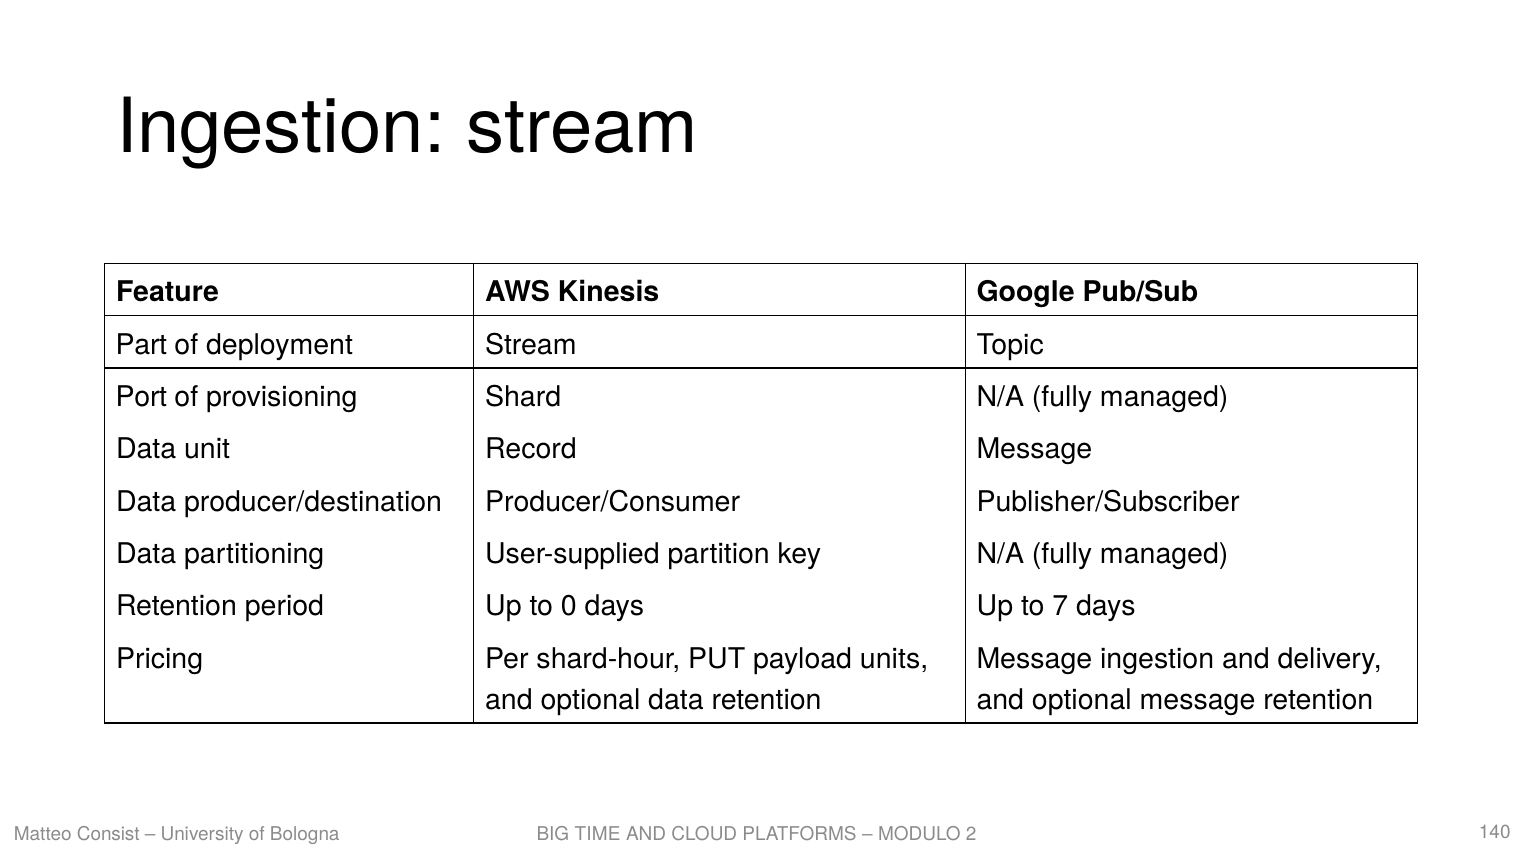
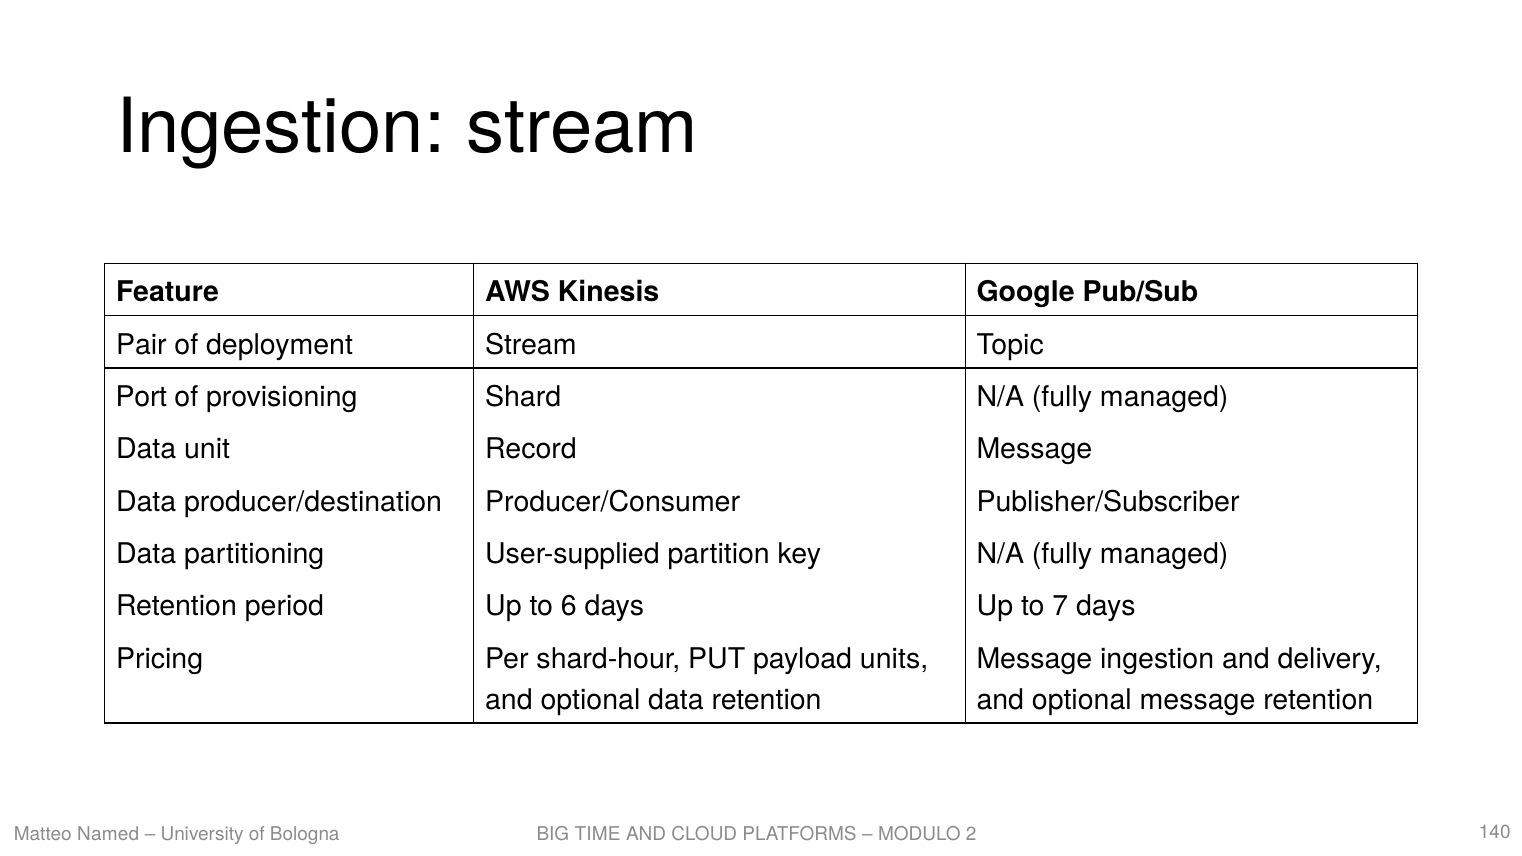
Part: Part -> Pair (141, 345)
0: 0 -> 6 (569, 606)
Consist: Consist -> Named (108, 835)
